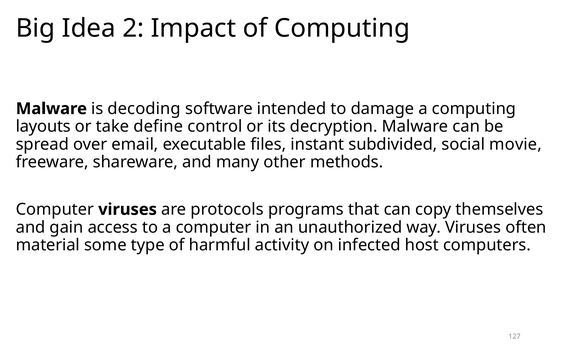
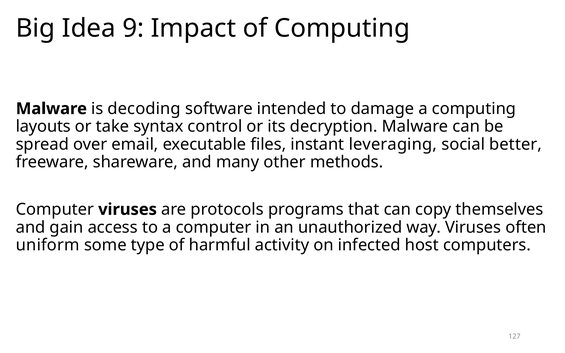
2: 2 -> 9 (133, 28)
define: define -> syntax (158, 127)
subdivided: subdivided -> leveraging (393, 144)
movie: movie -> better (516, 144)
material: material -> uniform (48, 245)
